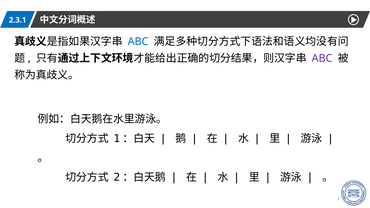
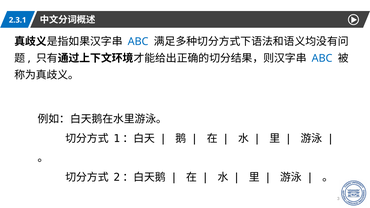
ABC colour: purple -> blue (322, 58)
